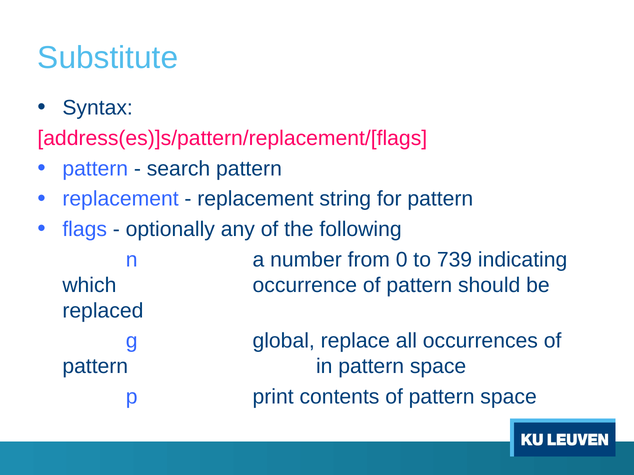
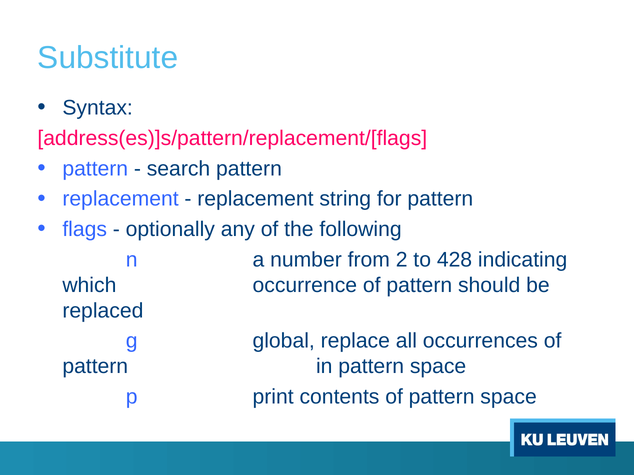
0: 0 -> 2 (402, 260)
739: 739 -> 428 (455, 260)
